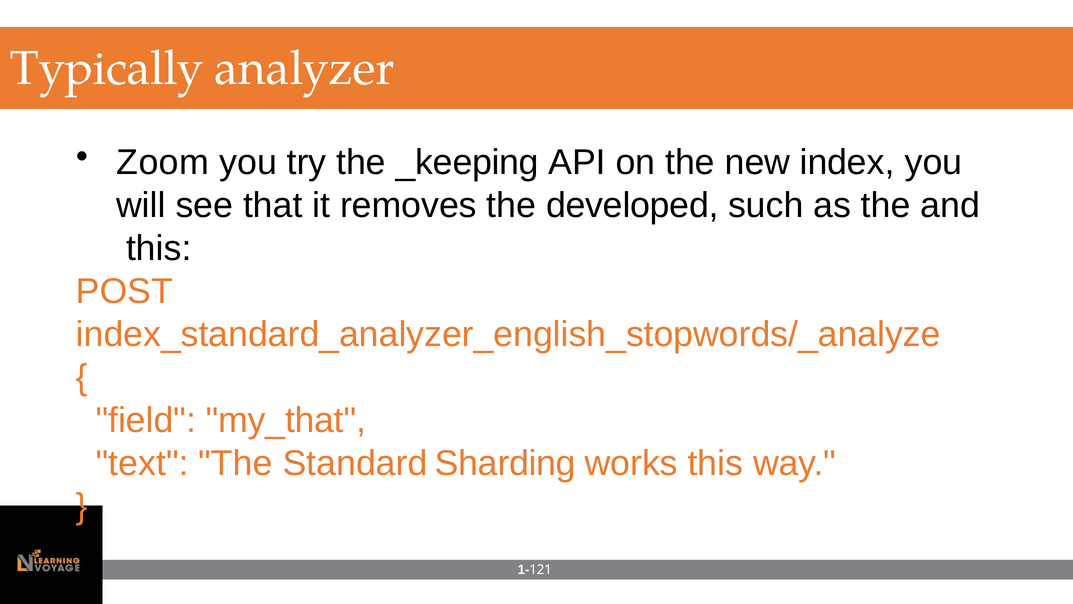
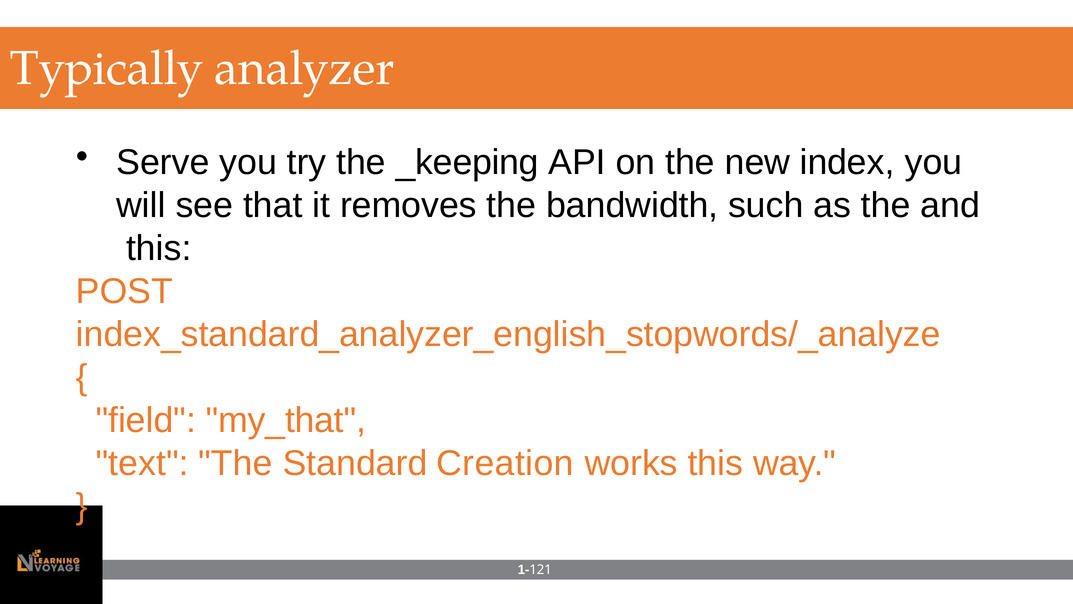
Zoom: Zoom -> Serve (163, 162)
developed: developed -> bandwidth (632, 205)
Sharding: Sharding -> Creation (505, 463)
